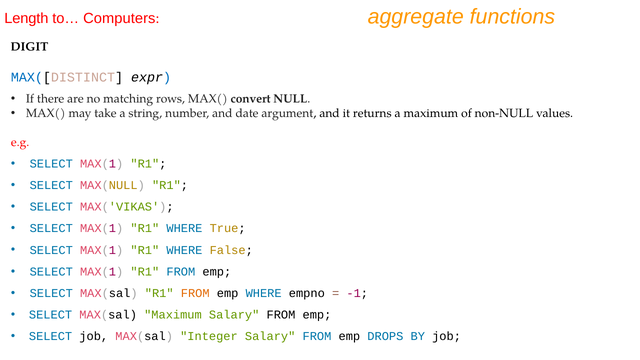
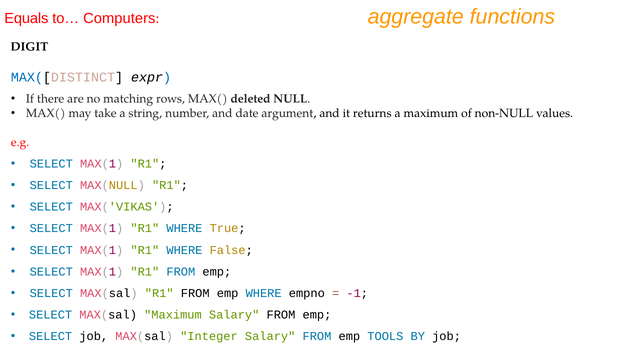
Length: Length -> Equals (26, 18)
convert: convert -> deleted (251, 99)
FROM colour: orange -> black (195, 293)
DROPS: DROPS -> TOOLS (385, 337)
